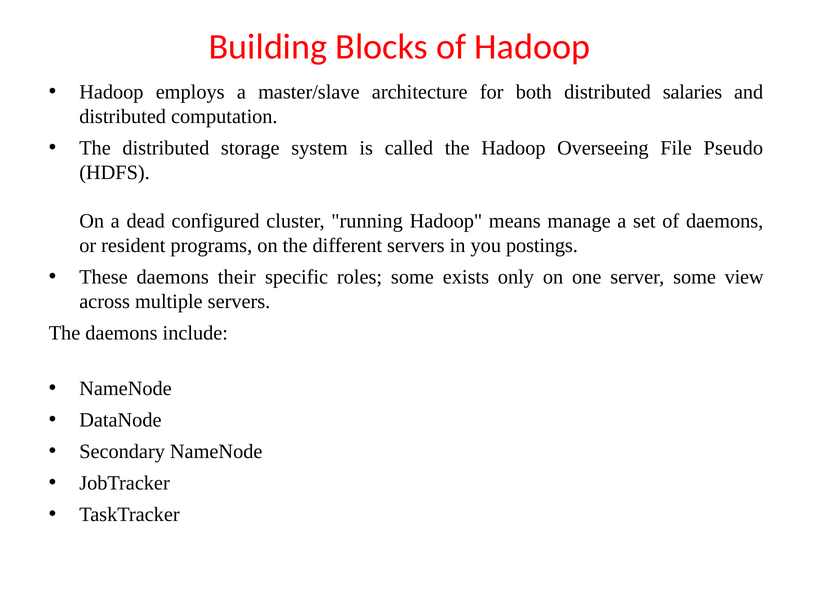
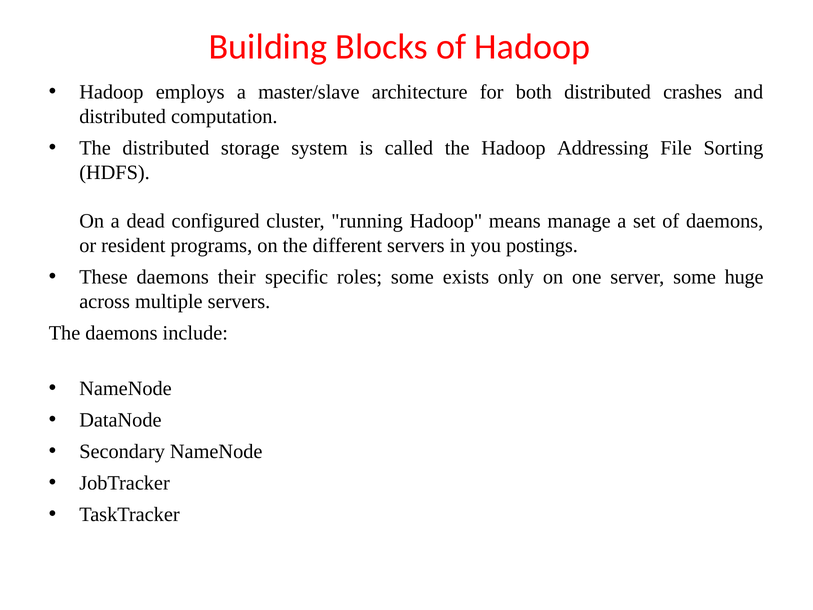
salaries: salaries -> crashes (693, 92)
Overseeing: Overseeing -> Addressing (603, 148)
Pseudo: Pseudo -> Sorting (733, 148)
view: view -> huge (744, 277)
